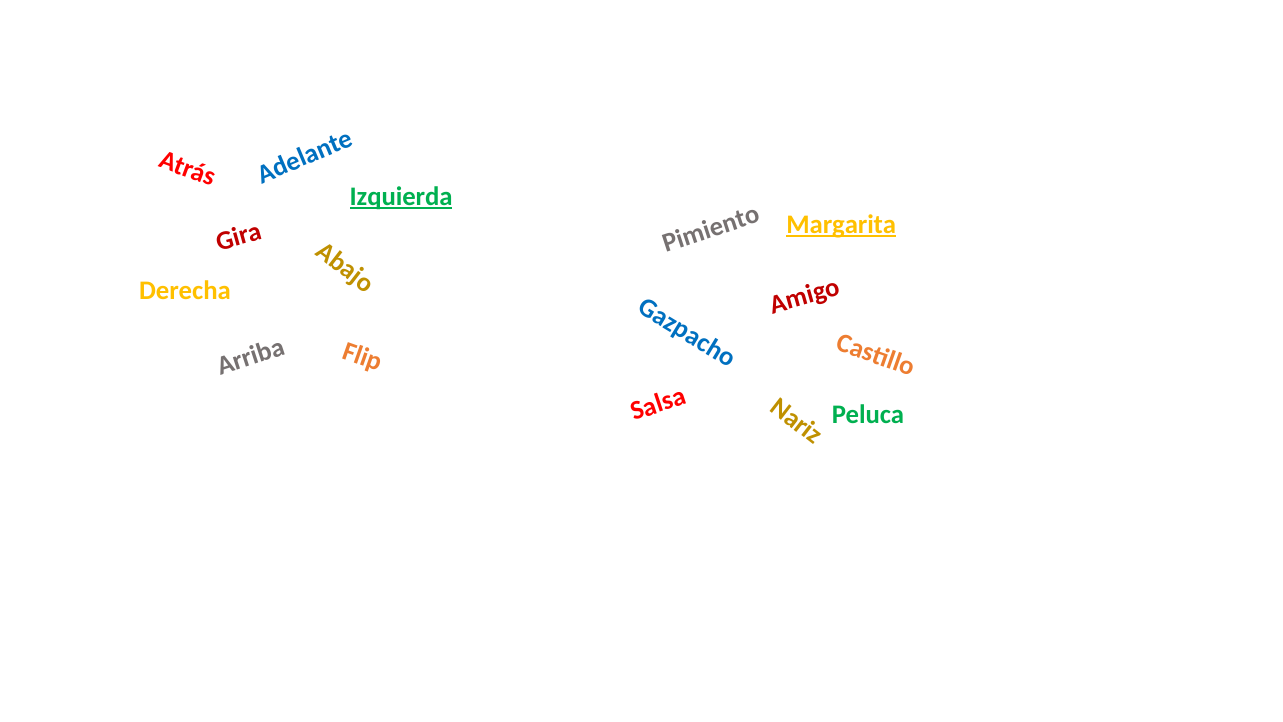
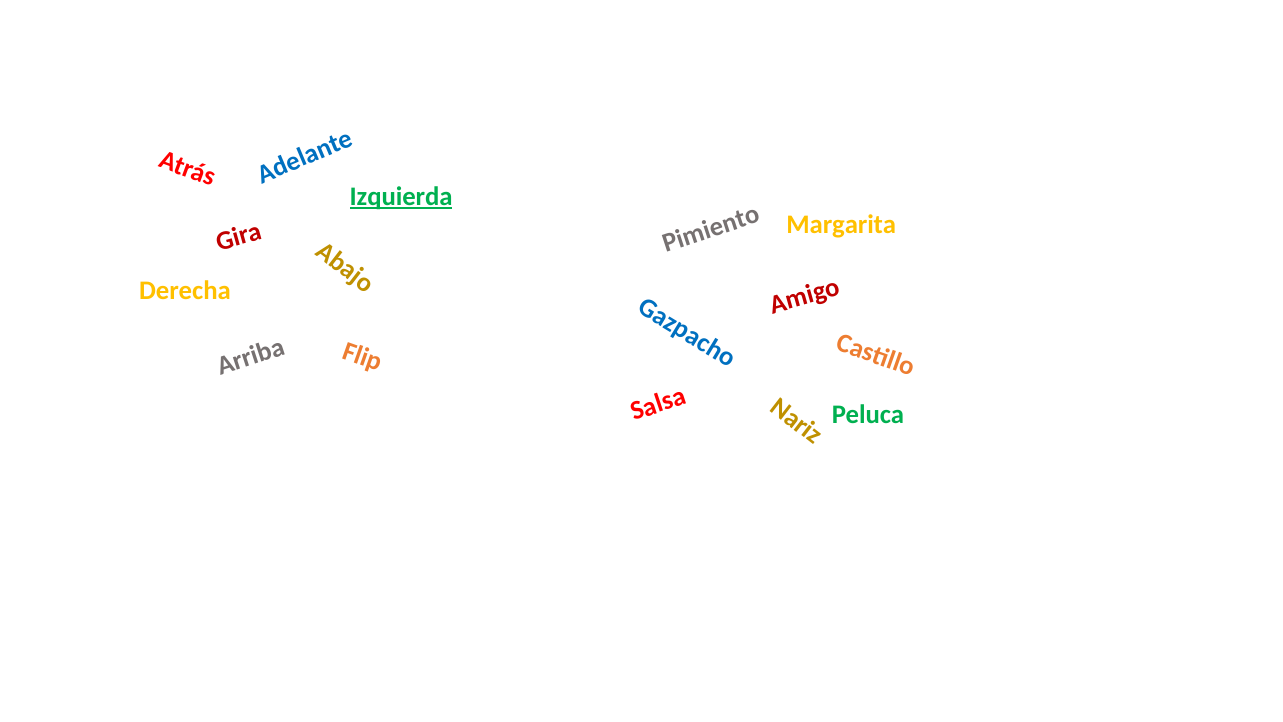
Margarita underline: present -> none (841, 224)
